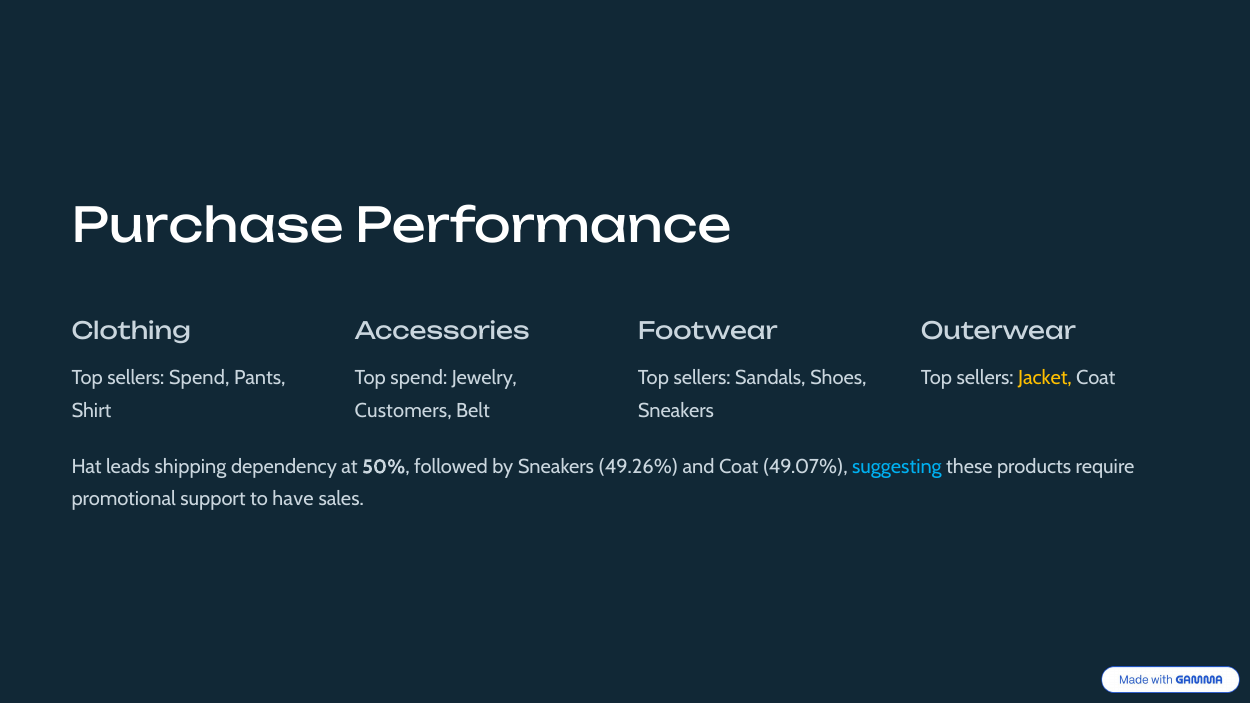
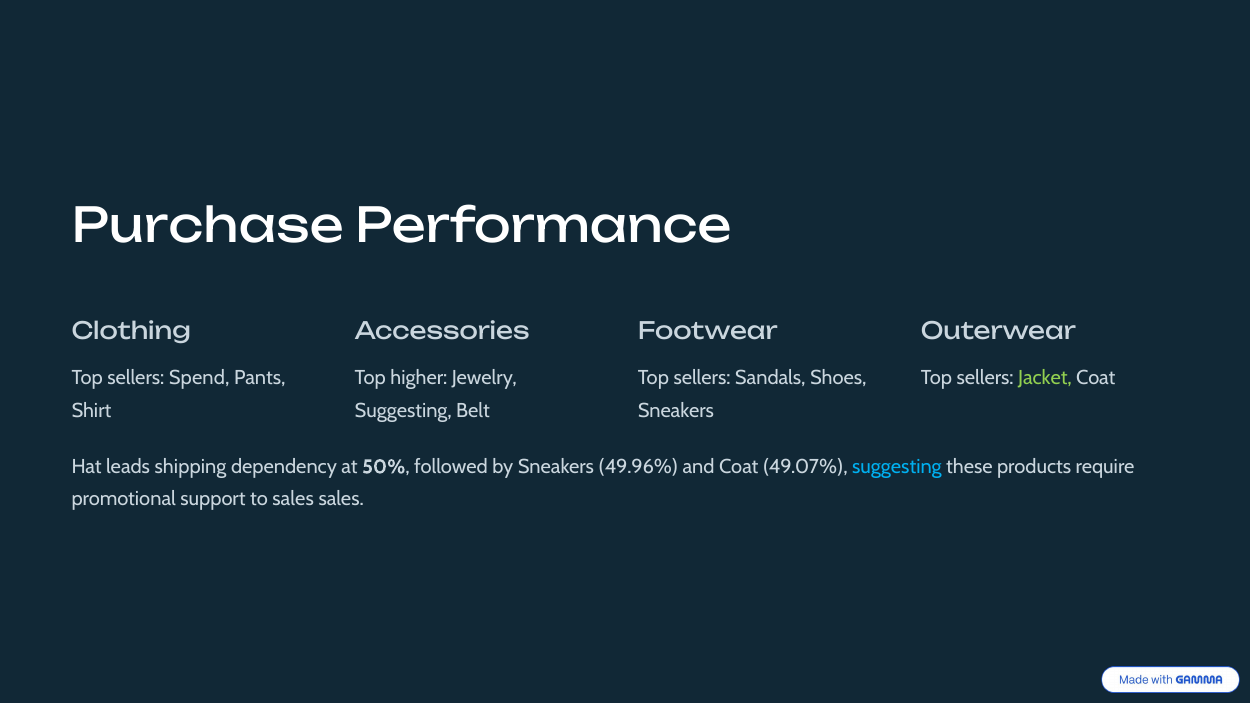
Top spend: spend -> higher (419, 378)
Jacket colour: yellow -> light green (1045, 378)
Customers: Customers -> Suggesting (403, 411)
49.26%: 49.26% -> 49.96% (638, 467)
to have: have -> sales (293, 499)
